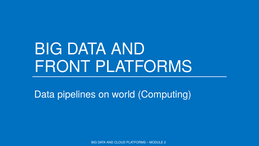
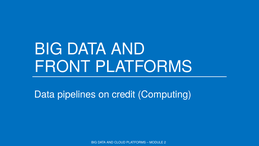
world: world -> credit (124, 94)
